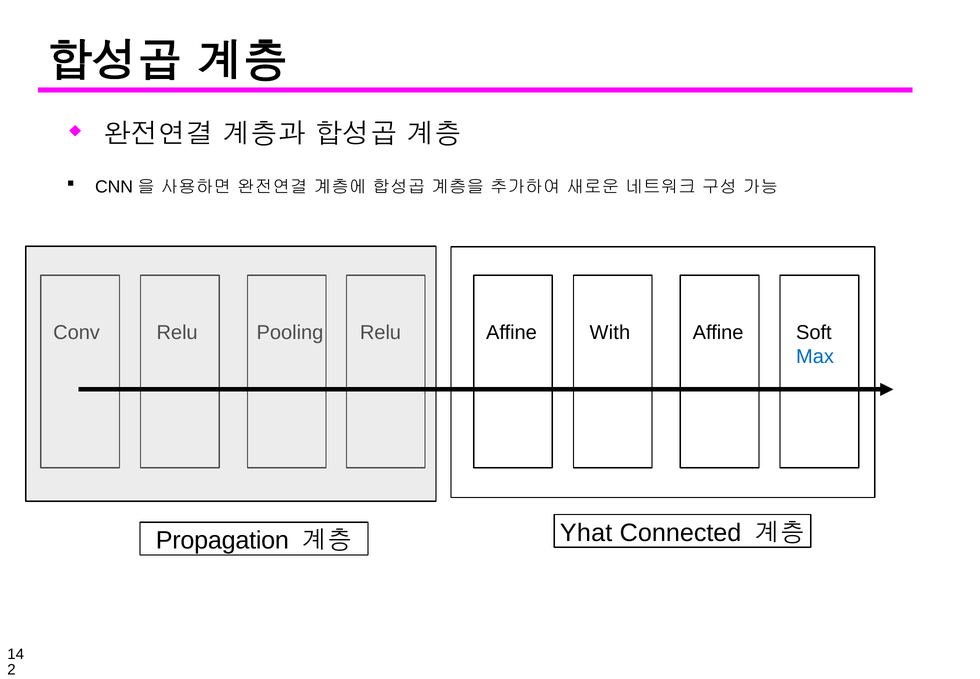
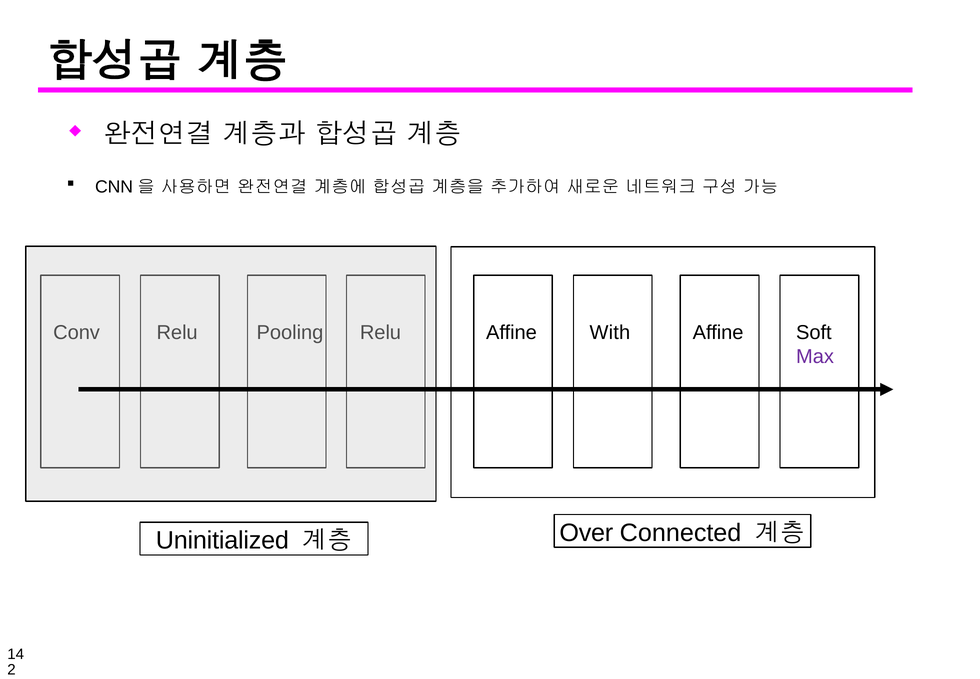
Max colour: blue -> purple (815, 357)
Propagation: Propagation -> Uninitialized (222, 540)
Yhat: Yhat -> Over (586, 532)
